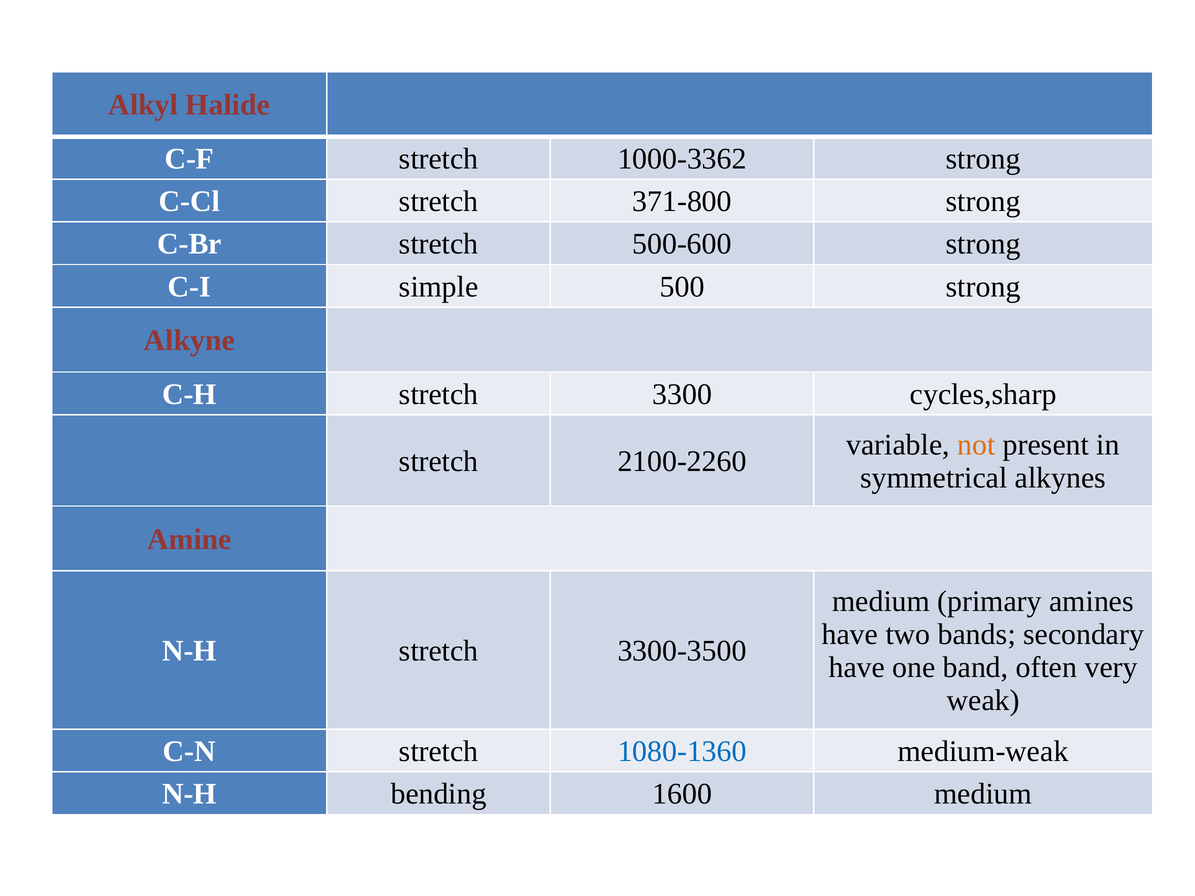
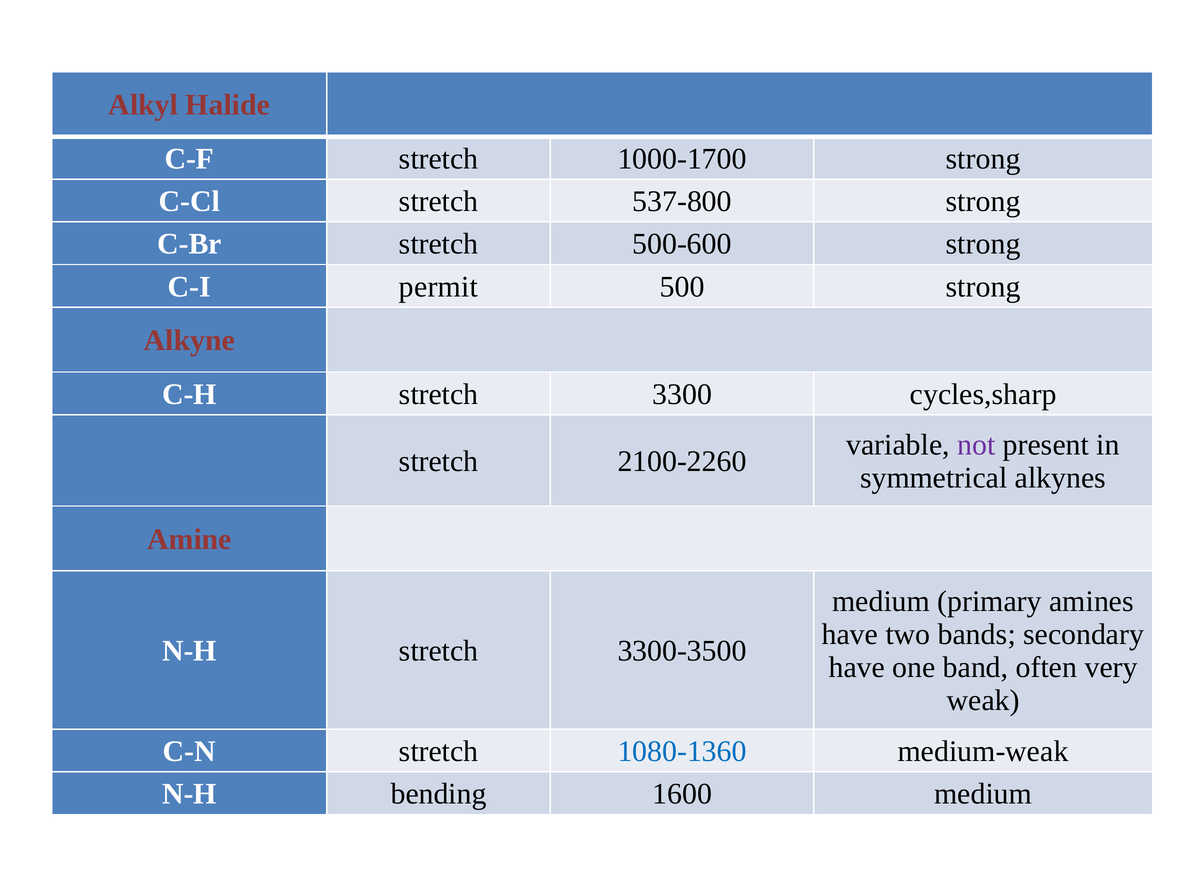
1000-3362: 1000-3362 -> 1000-1700 (682, 159)
371-800: 371-800 -> 537-800 (682, 201)
simple: simple -> permit (439, 287)
not colour: orange -> purple (976, 445)
